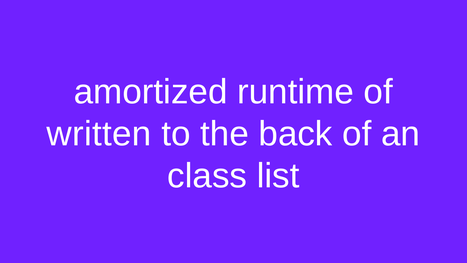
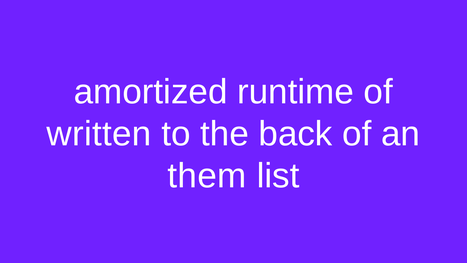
class: class -> them (207, 176)
